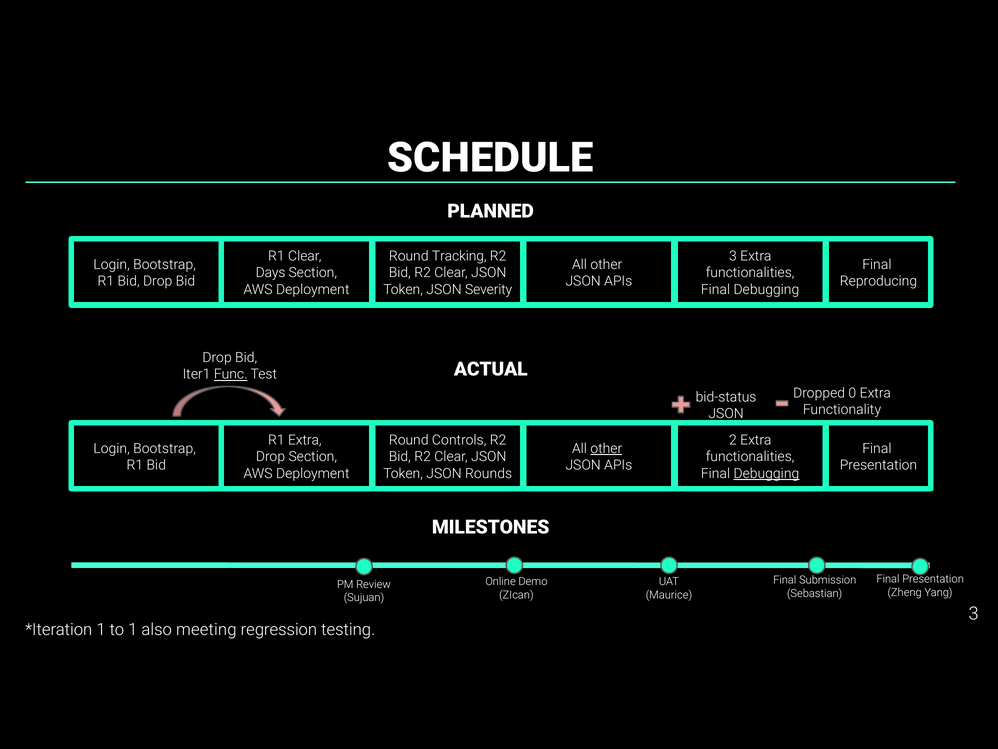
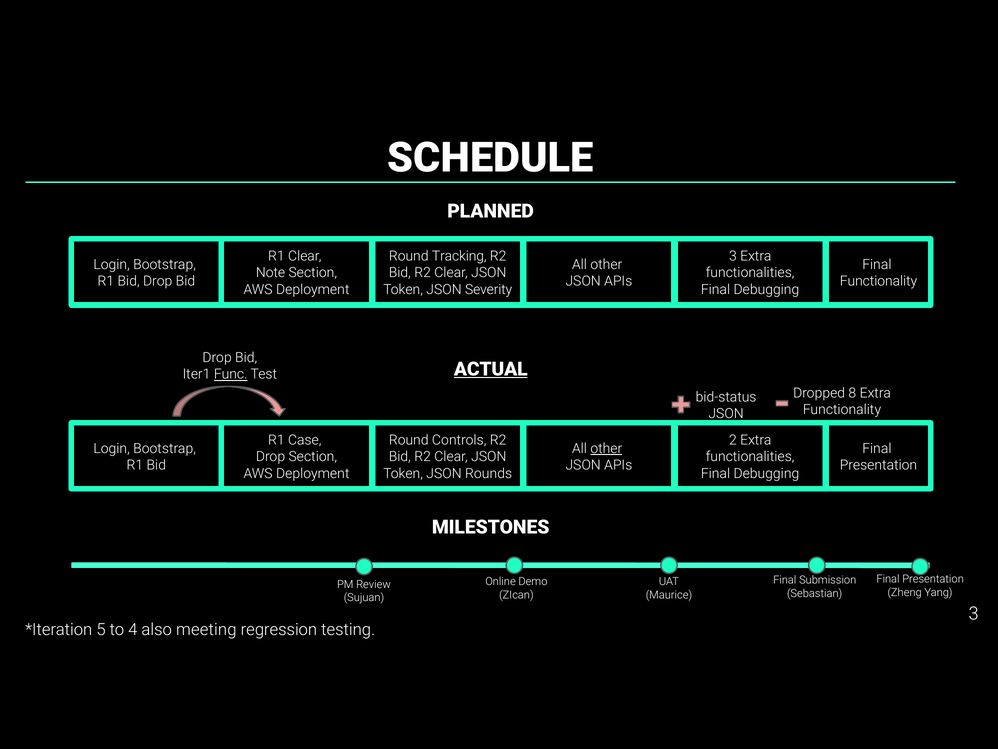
Days: Days -> Note (271, 273)
Reproducing: Reproducing -> Functionality (878, 281)
ACTUAL underline: none -> present (491, 369)
0: 0 -> 8 (852, 393)
R1 Extra: Extra -> Case (305, 440)
Debugging underline: present -> none (766, 473)
1: 1 -> 5 (101, 629)
to 1: 1 -> 4 (133, 629)
